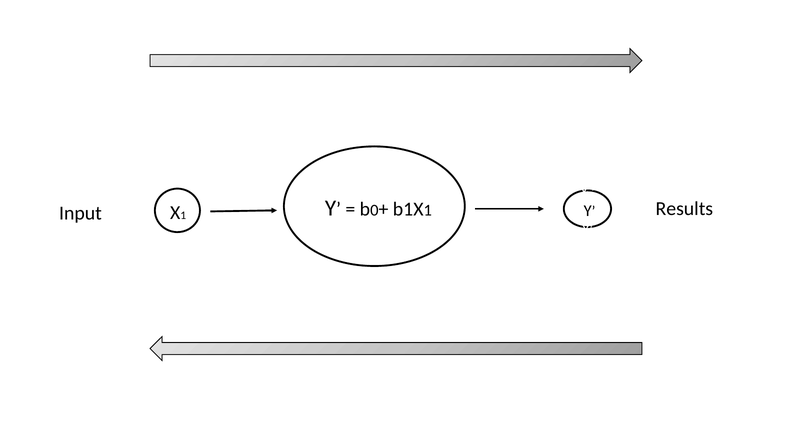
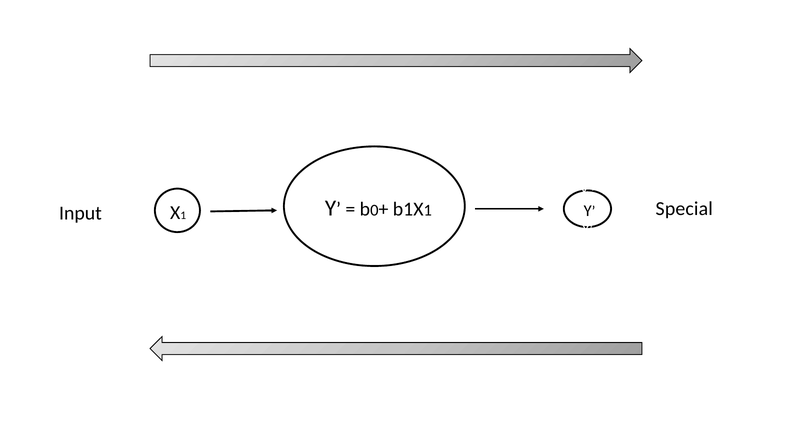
Results: Results -> Special (684, 209)
